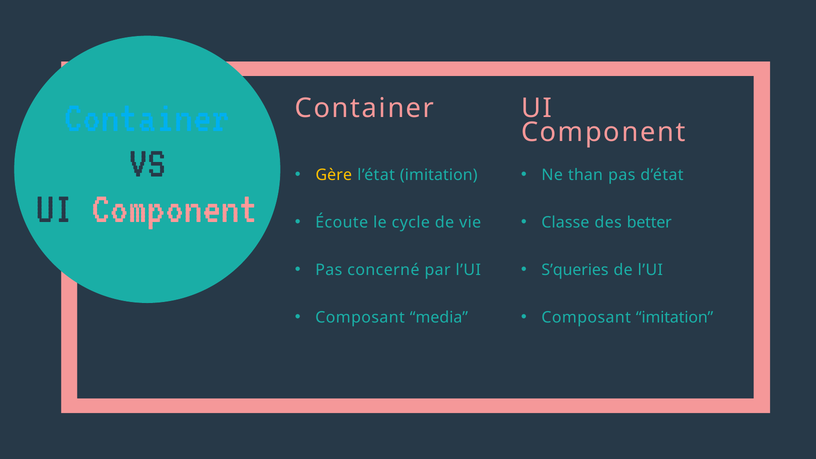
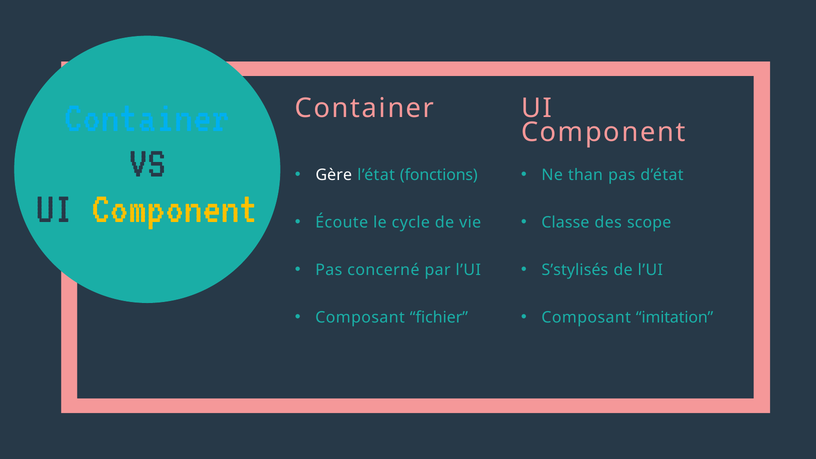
Gère colour: yellow -> white (334, 175)
l’état imitation: imitation -> fonctions (439, 175)
Component colour: pink -> yellow (175, 207)
better: better -> scope (649, 222)
S’queries: S’queries -> S’stylisés (575, 270)
media: media -> fichier (439, 318)
